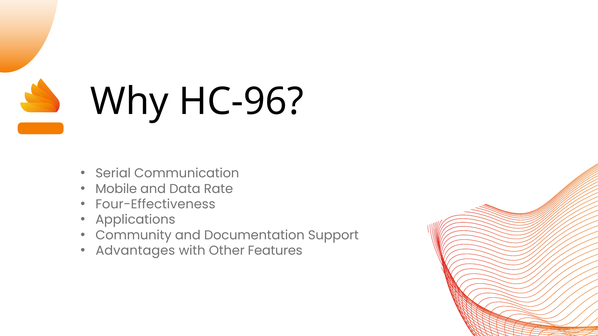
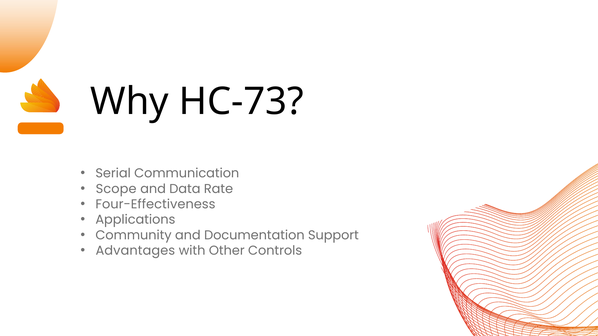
HC-96: HC-96 -> HC-73 (241, 102)
Mobile: Mobile -> Scope (116, 189)
Features: Features -> Controls (275, 251)
